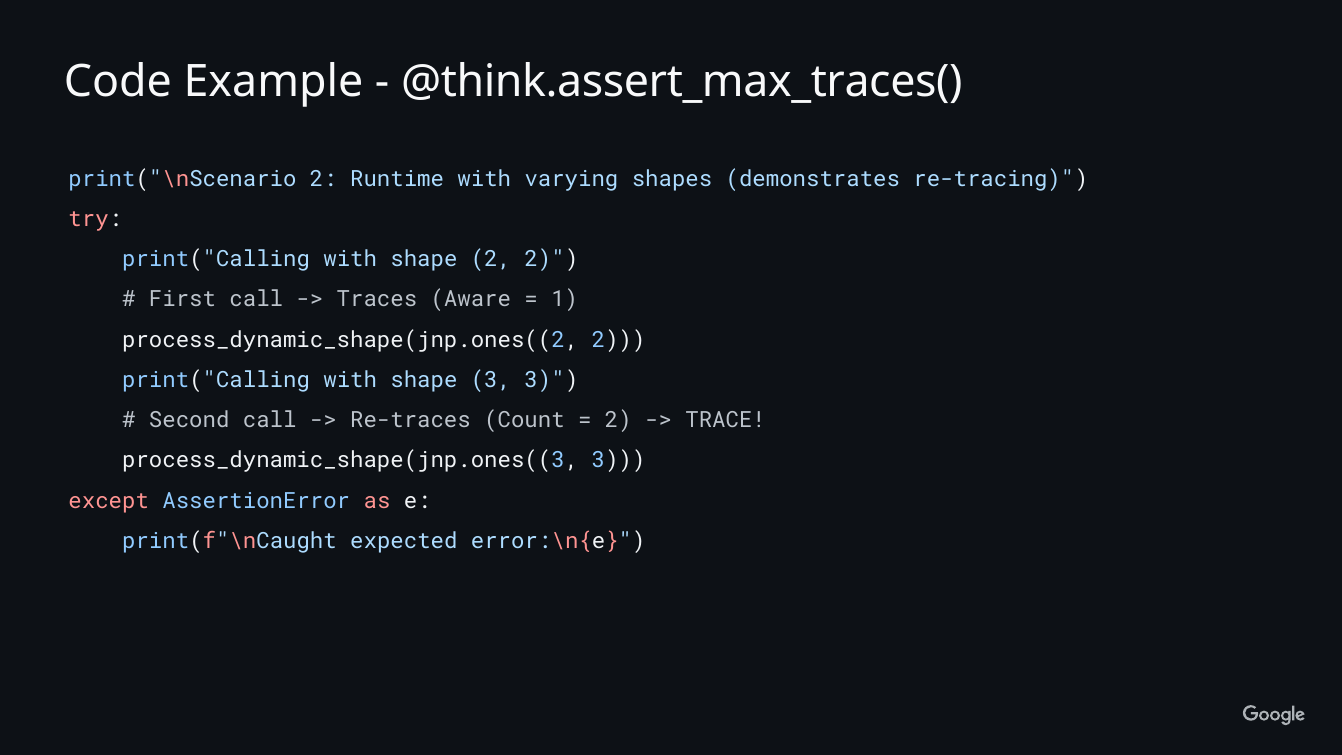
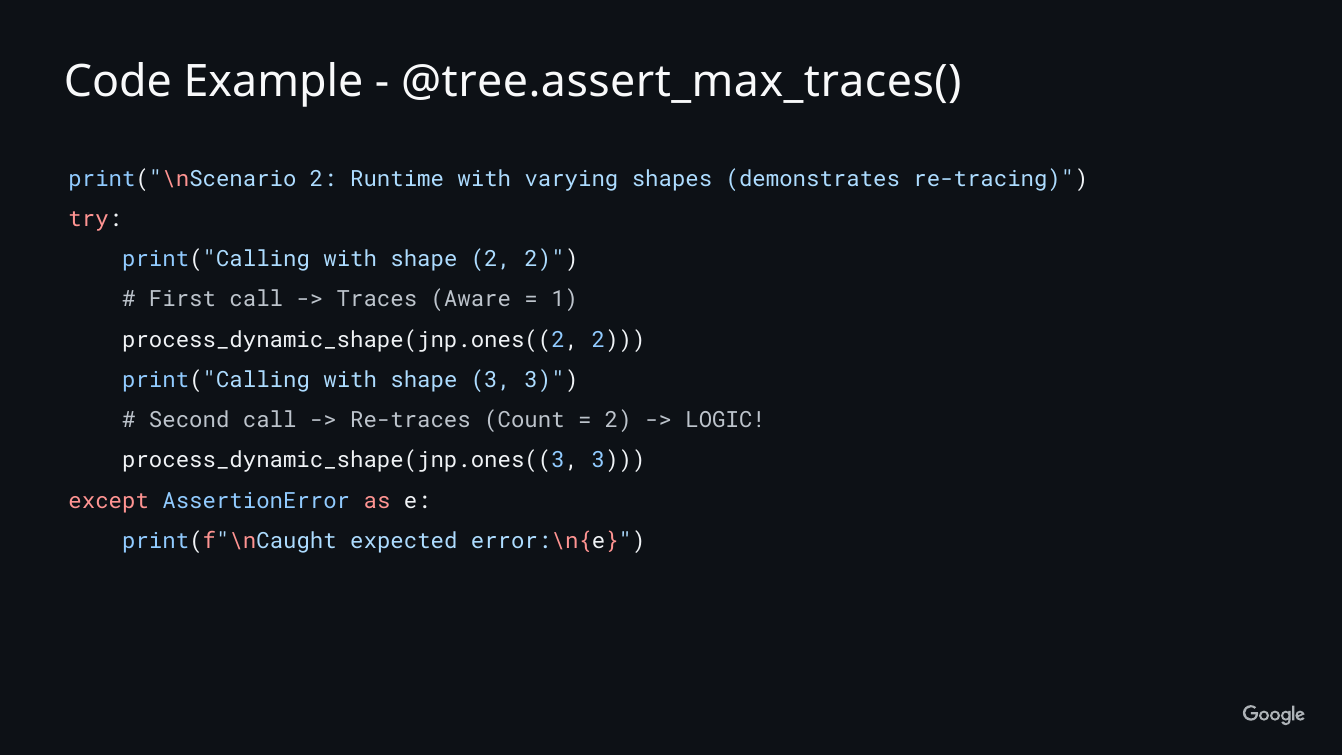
@think.assert_max_traces(: @think.assert_max_traces( -> @tree.assert_max_traces( (681, 82)
TRACE: TRACE -> LOGIC (726, 420)
